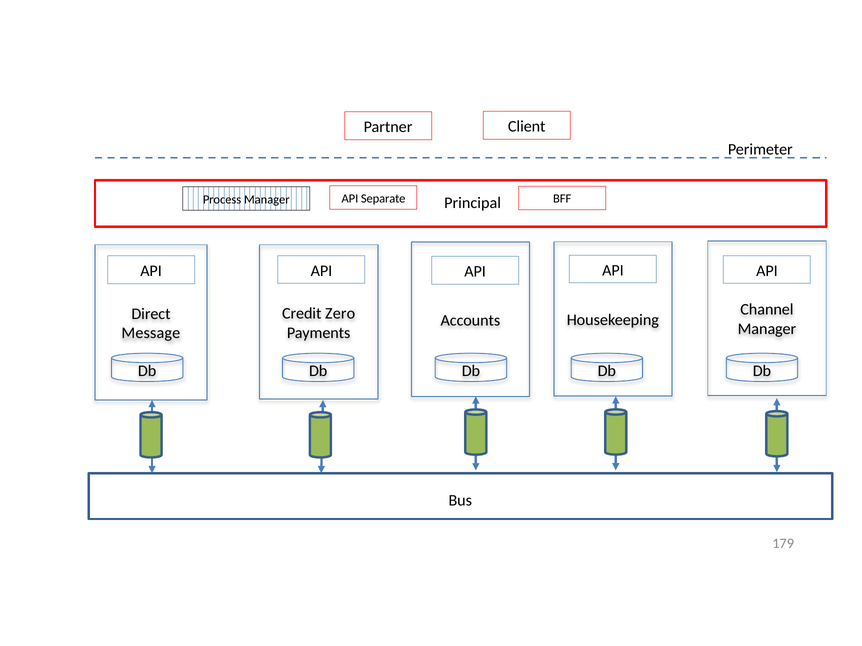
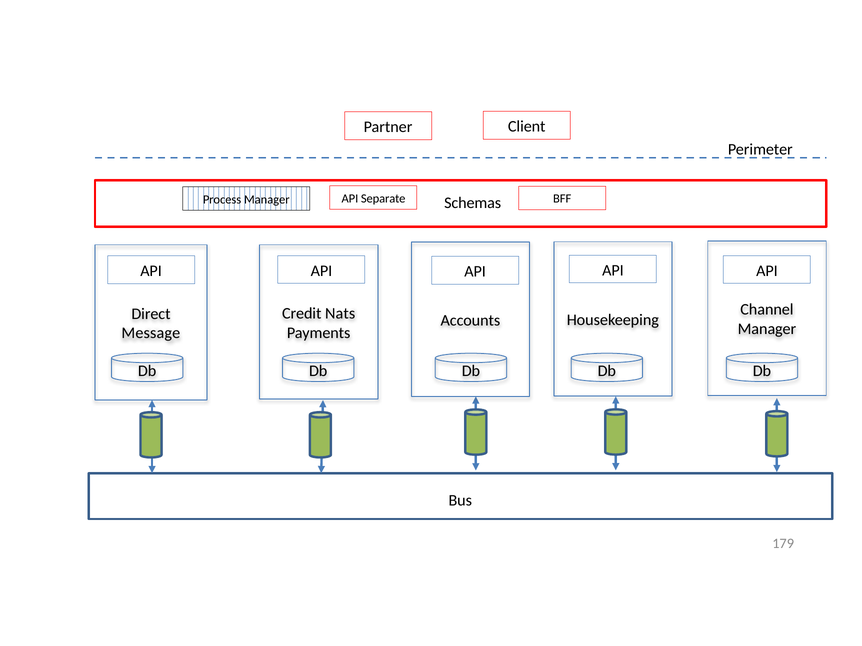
Principal: Principal -> Schemas (473, 203)
Zero: Zero -> Nats (340, 314)
